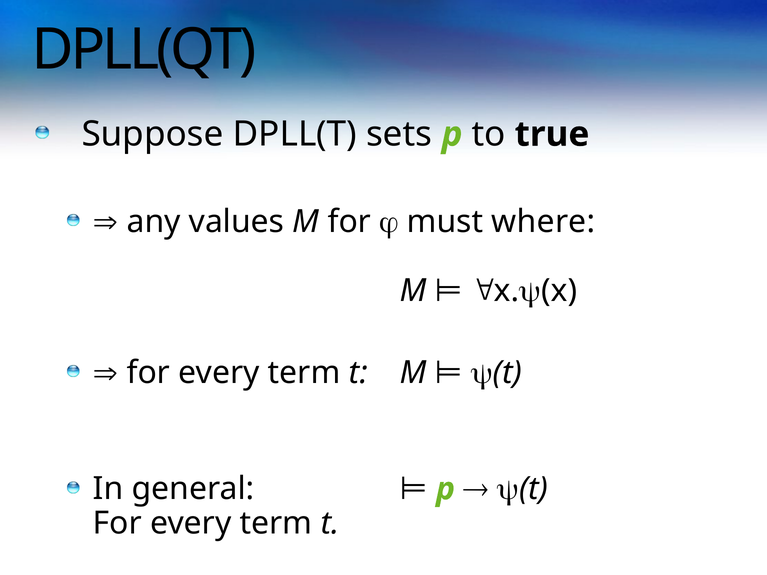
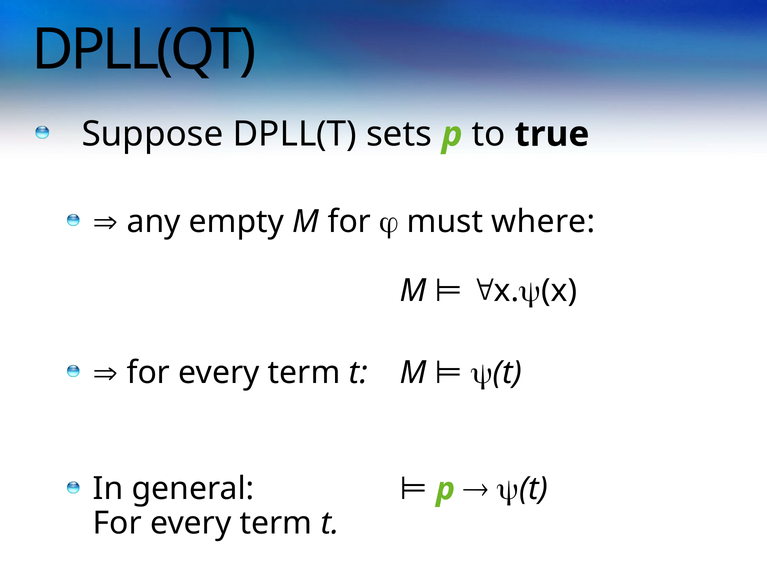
values: values -> empty (236, 222)
